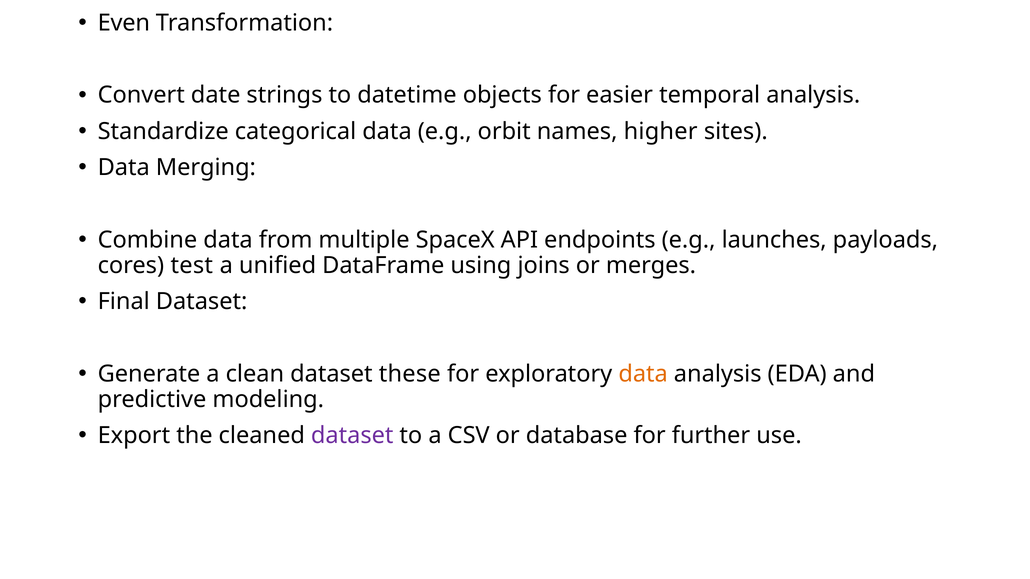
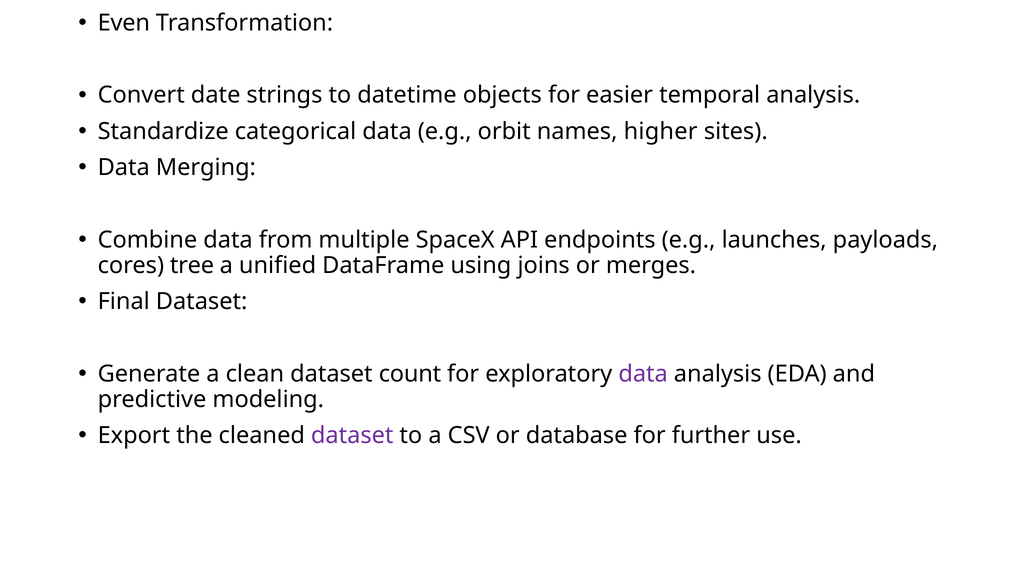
test: test -> tree (192, 266)
these: these -> count (410, 374)
data colour: orange -> purple (643, 374)
